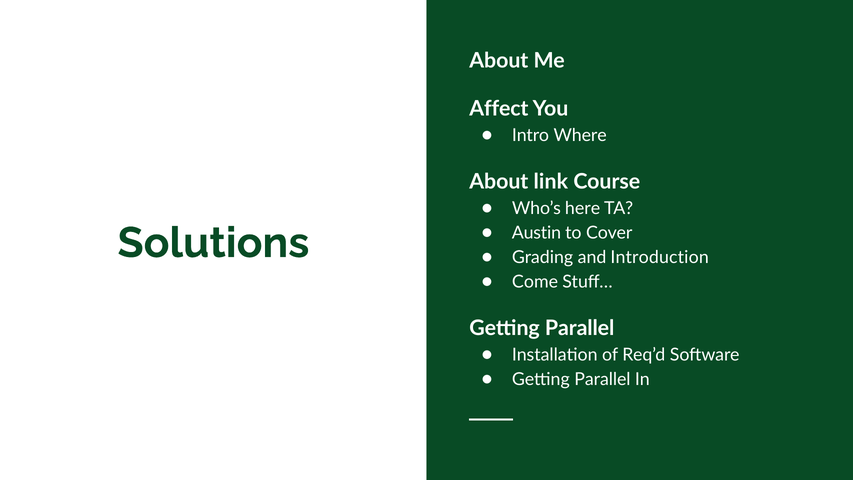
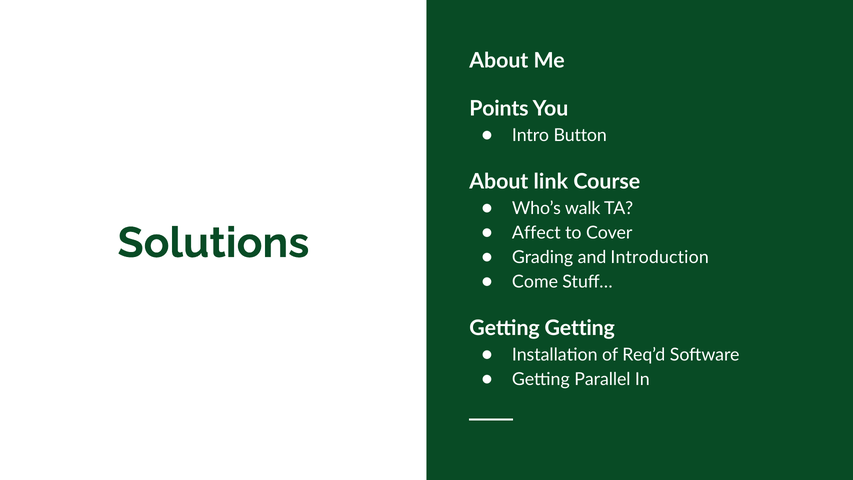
Affect: Affect -> Points (499, 109)
Where: Where -> Button (580, 135)
here: here -> walk (583, 208)
Austin: Austin -> Affect (536, 233)
Parallel: Parallel -> Getting (580, 328)
